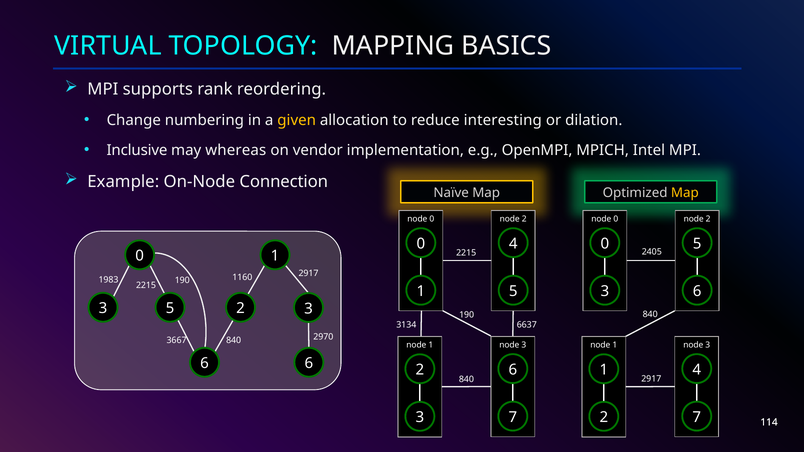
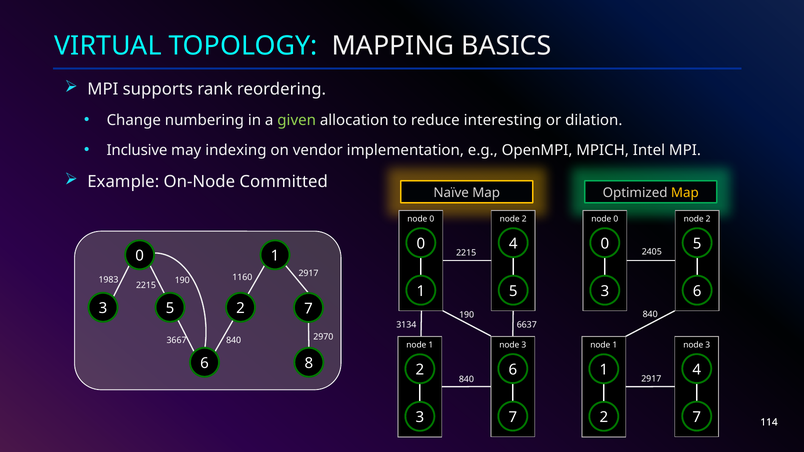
given colour: yellow -> light green (297, 120)
whereas: whereas -> indexing (236, 150)
Connection: Connection -> Committed (284, 182)
3 3: 3 -> 7 (309, 309)
6 6: 6 -> 8 (309, 363)
